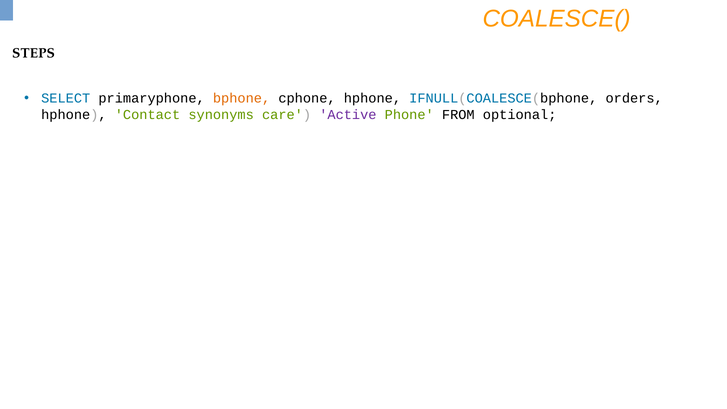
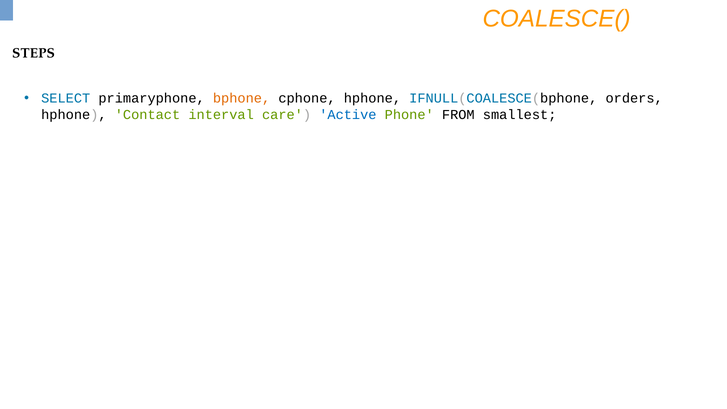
synonyms: synonyms -> interval (221, 115)
Active colour: purple -> blue (348, 115)
optional: optional -> smallest (520, 115)
